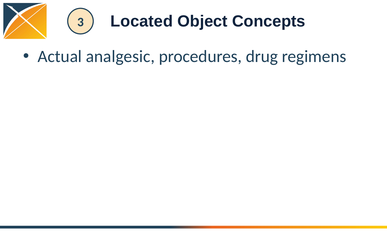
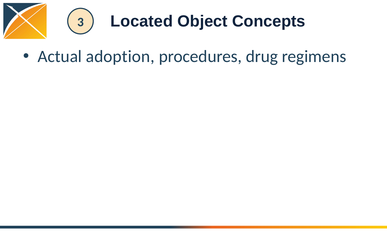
analgesic: analgesic -> adoption (120, 56)
